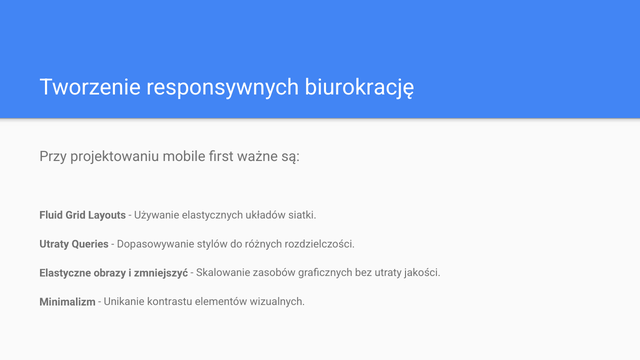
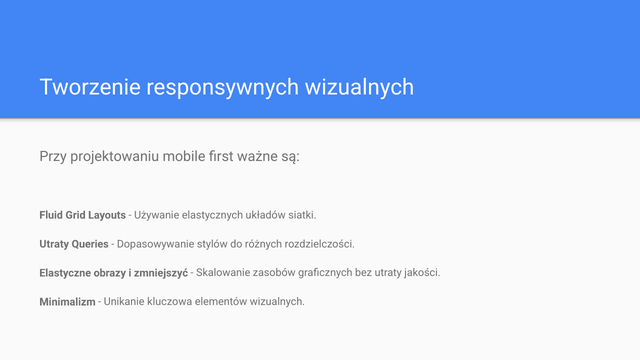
responsywnych biurokrację: biurokrację -> wizualnych (359, 87)
kontrastu: kontrastu -> kluczowa (170, 302)
